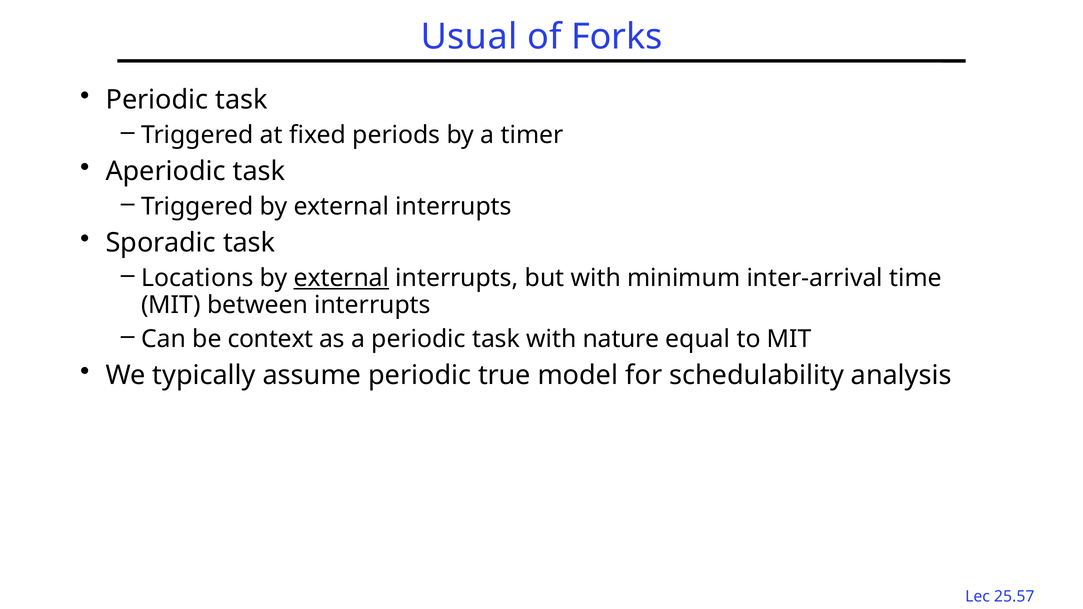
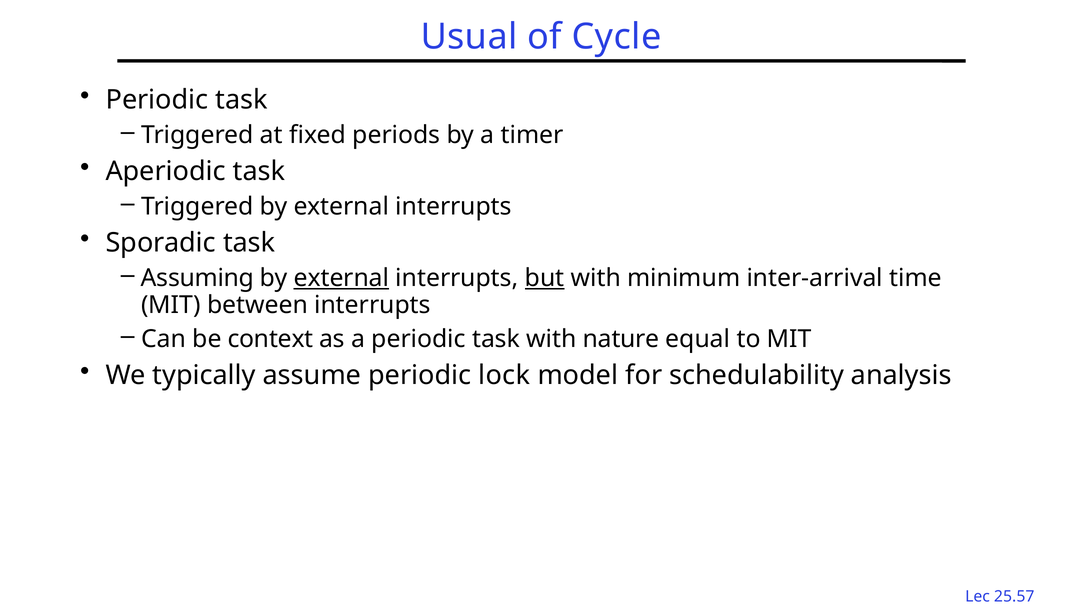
Forks: Forks -> Cycle (617, 37)
Locations: Locations -> Assuming (197, 278)
but underline: none -> present (545, 278)
true: true -> lock (504, 375)
